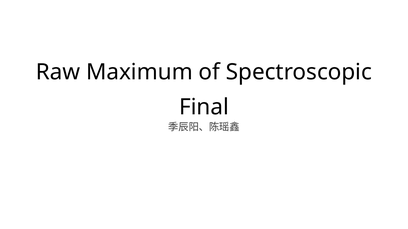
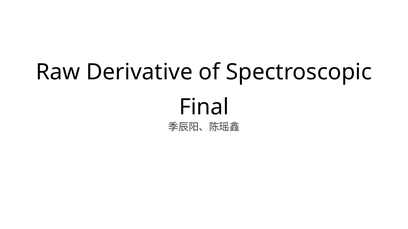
Maximum: Maximum -> Derivative (139, 72)
